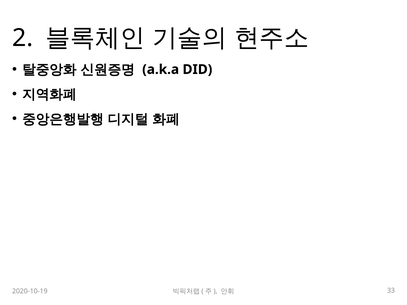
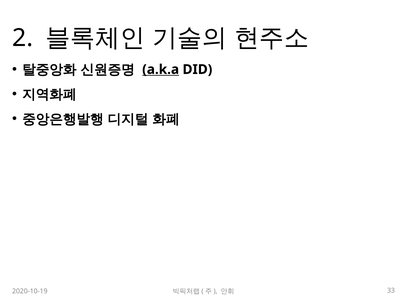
a.k.a underline: none -> present (161, 70)
